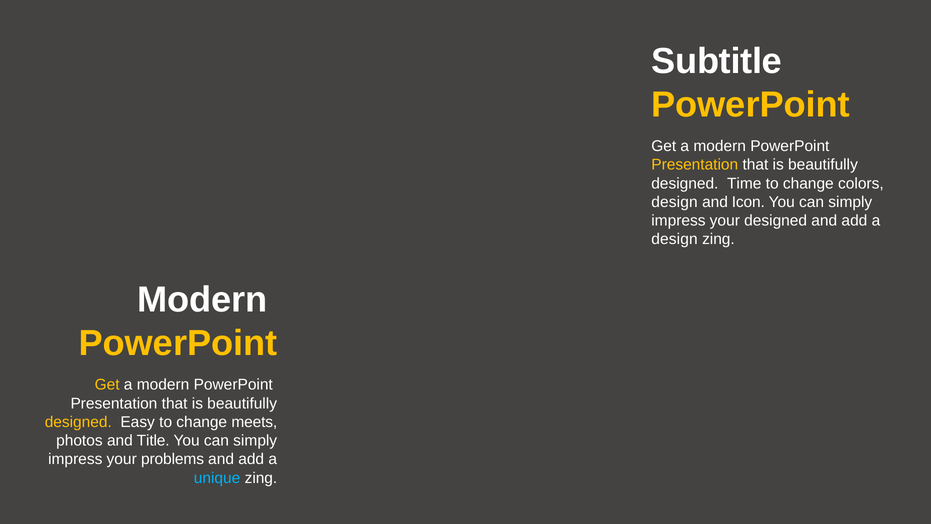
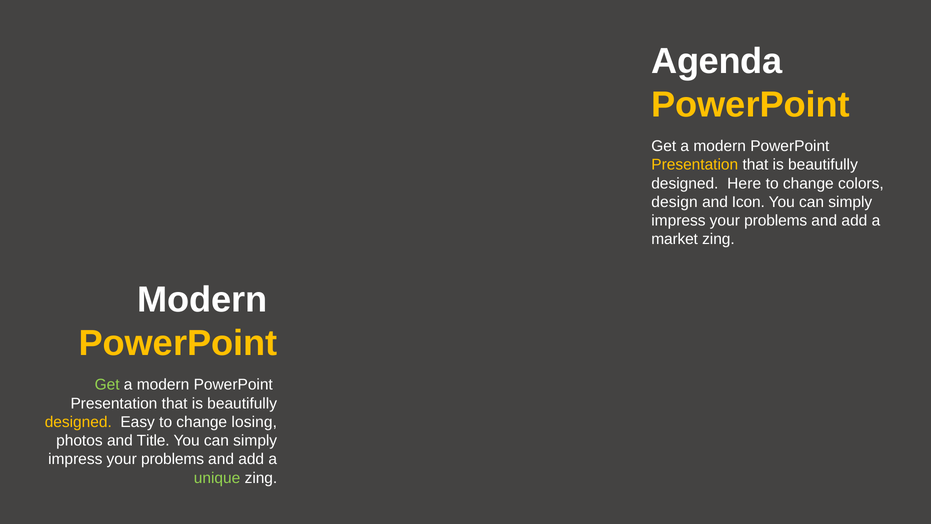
Subtitle: Subtitle -> Agenda (717, 61)
Time: Time -> Here (744, 183)
designed: designed -> problems (776, 221)
design: design -> market (675, 239)
Get colour: yellow -> light green (107, 385)
meets: meets -> losing (254, 422)
unique colour: light blue -> light green (217, 478)
